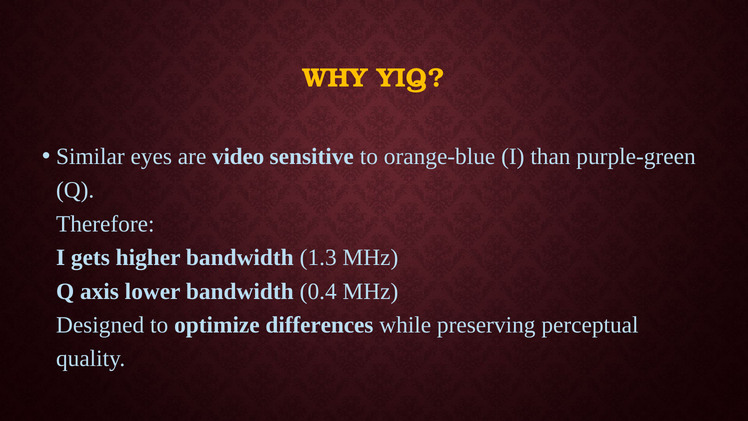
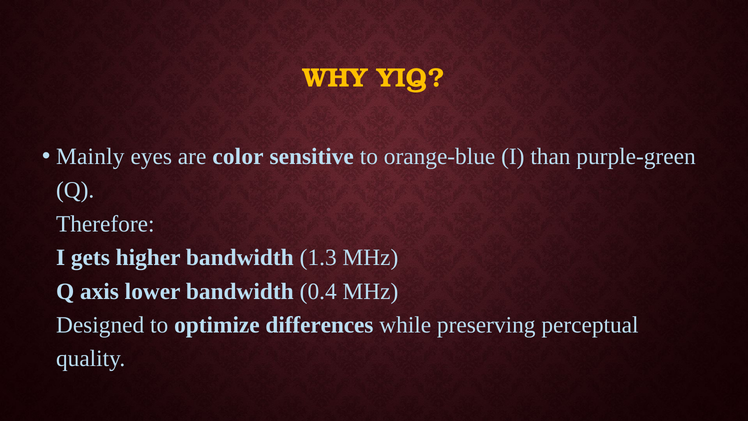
Similar: Similar -> Mainly (90, 157)
video: video -> color (238, 157)
